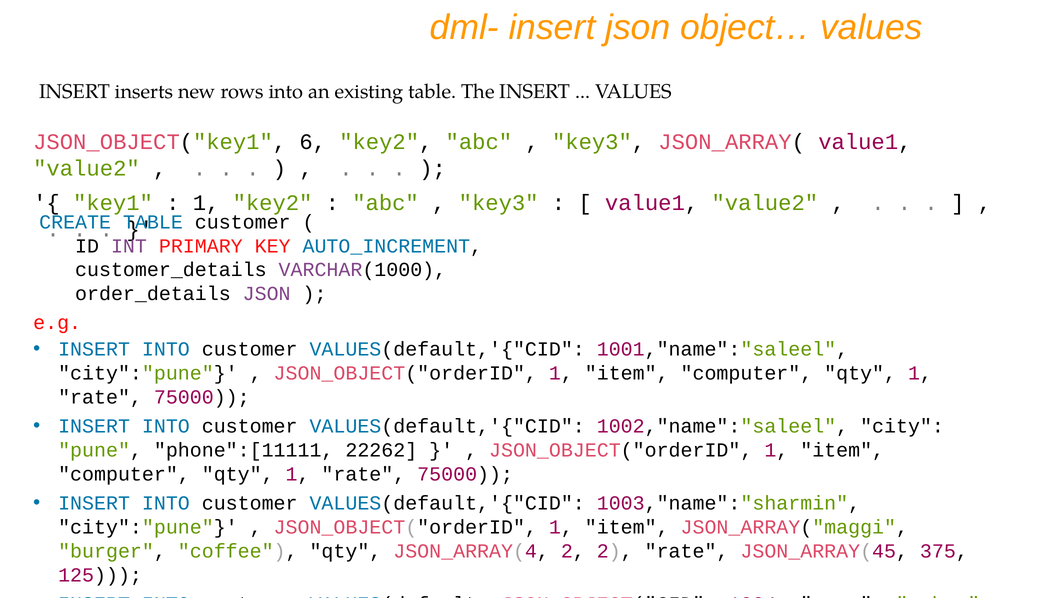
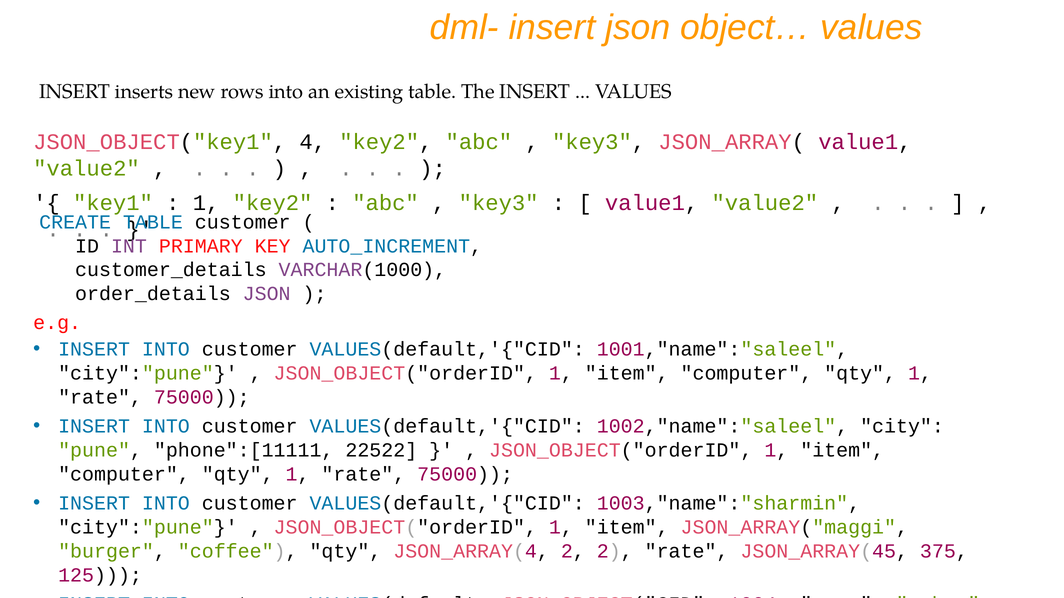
6: 6 -> 4 (313, 142)
22262: 22262 -> 22522 (381, 450)
